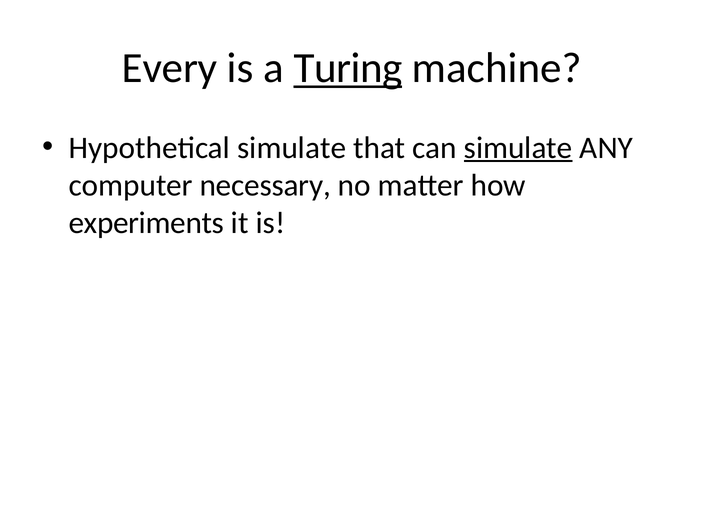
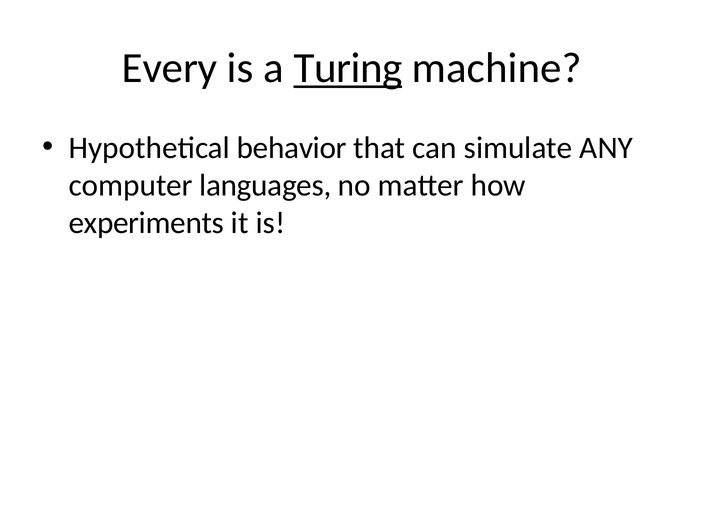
Hypothetical simulate: simulate -> behavior (292, 148)
simulate underline: present -> none (518, 148)
necessary: necessary -> languages (265, 185)
